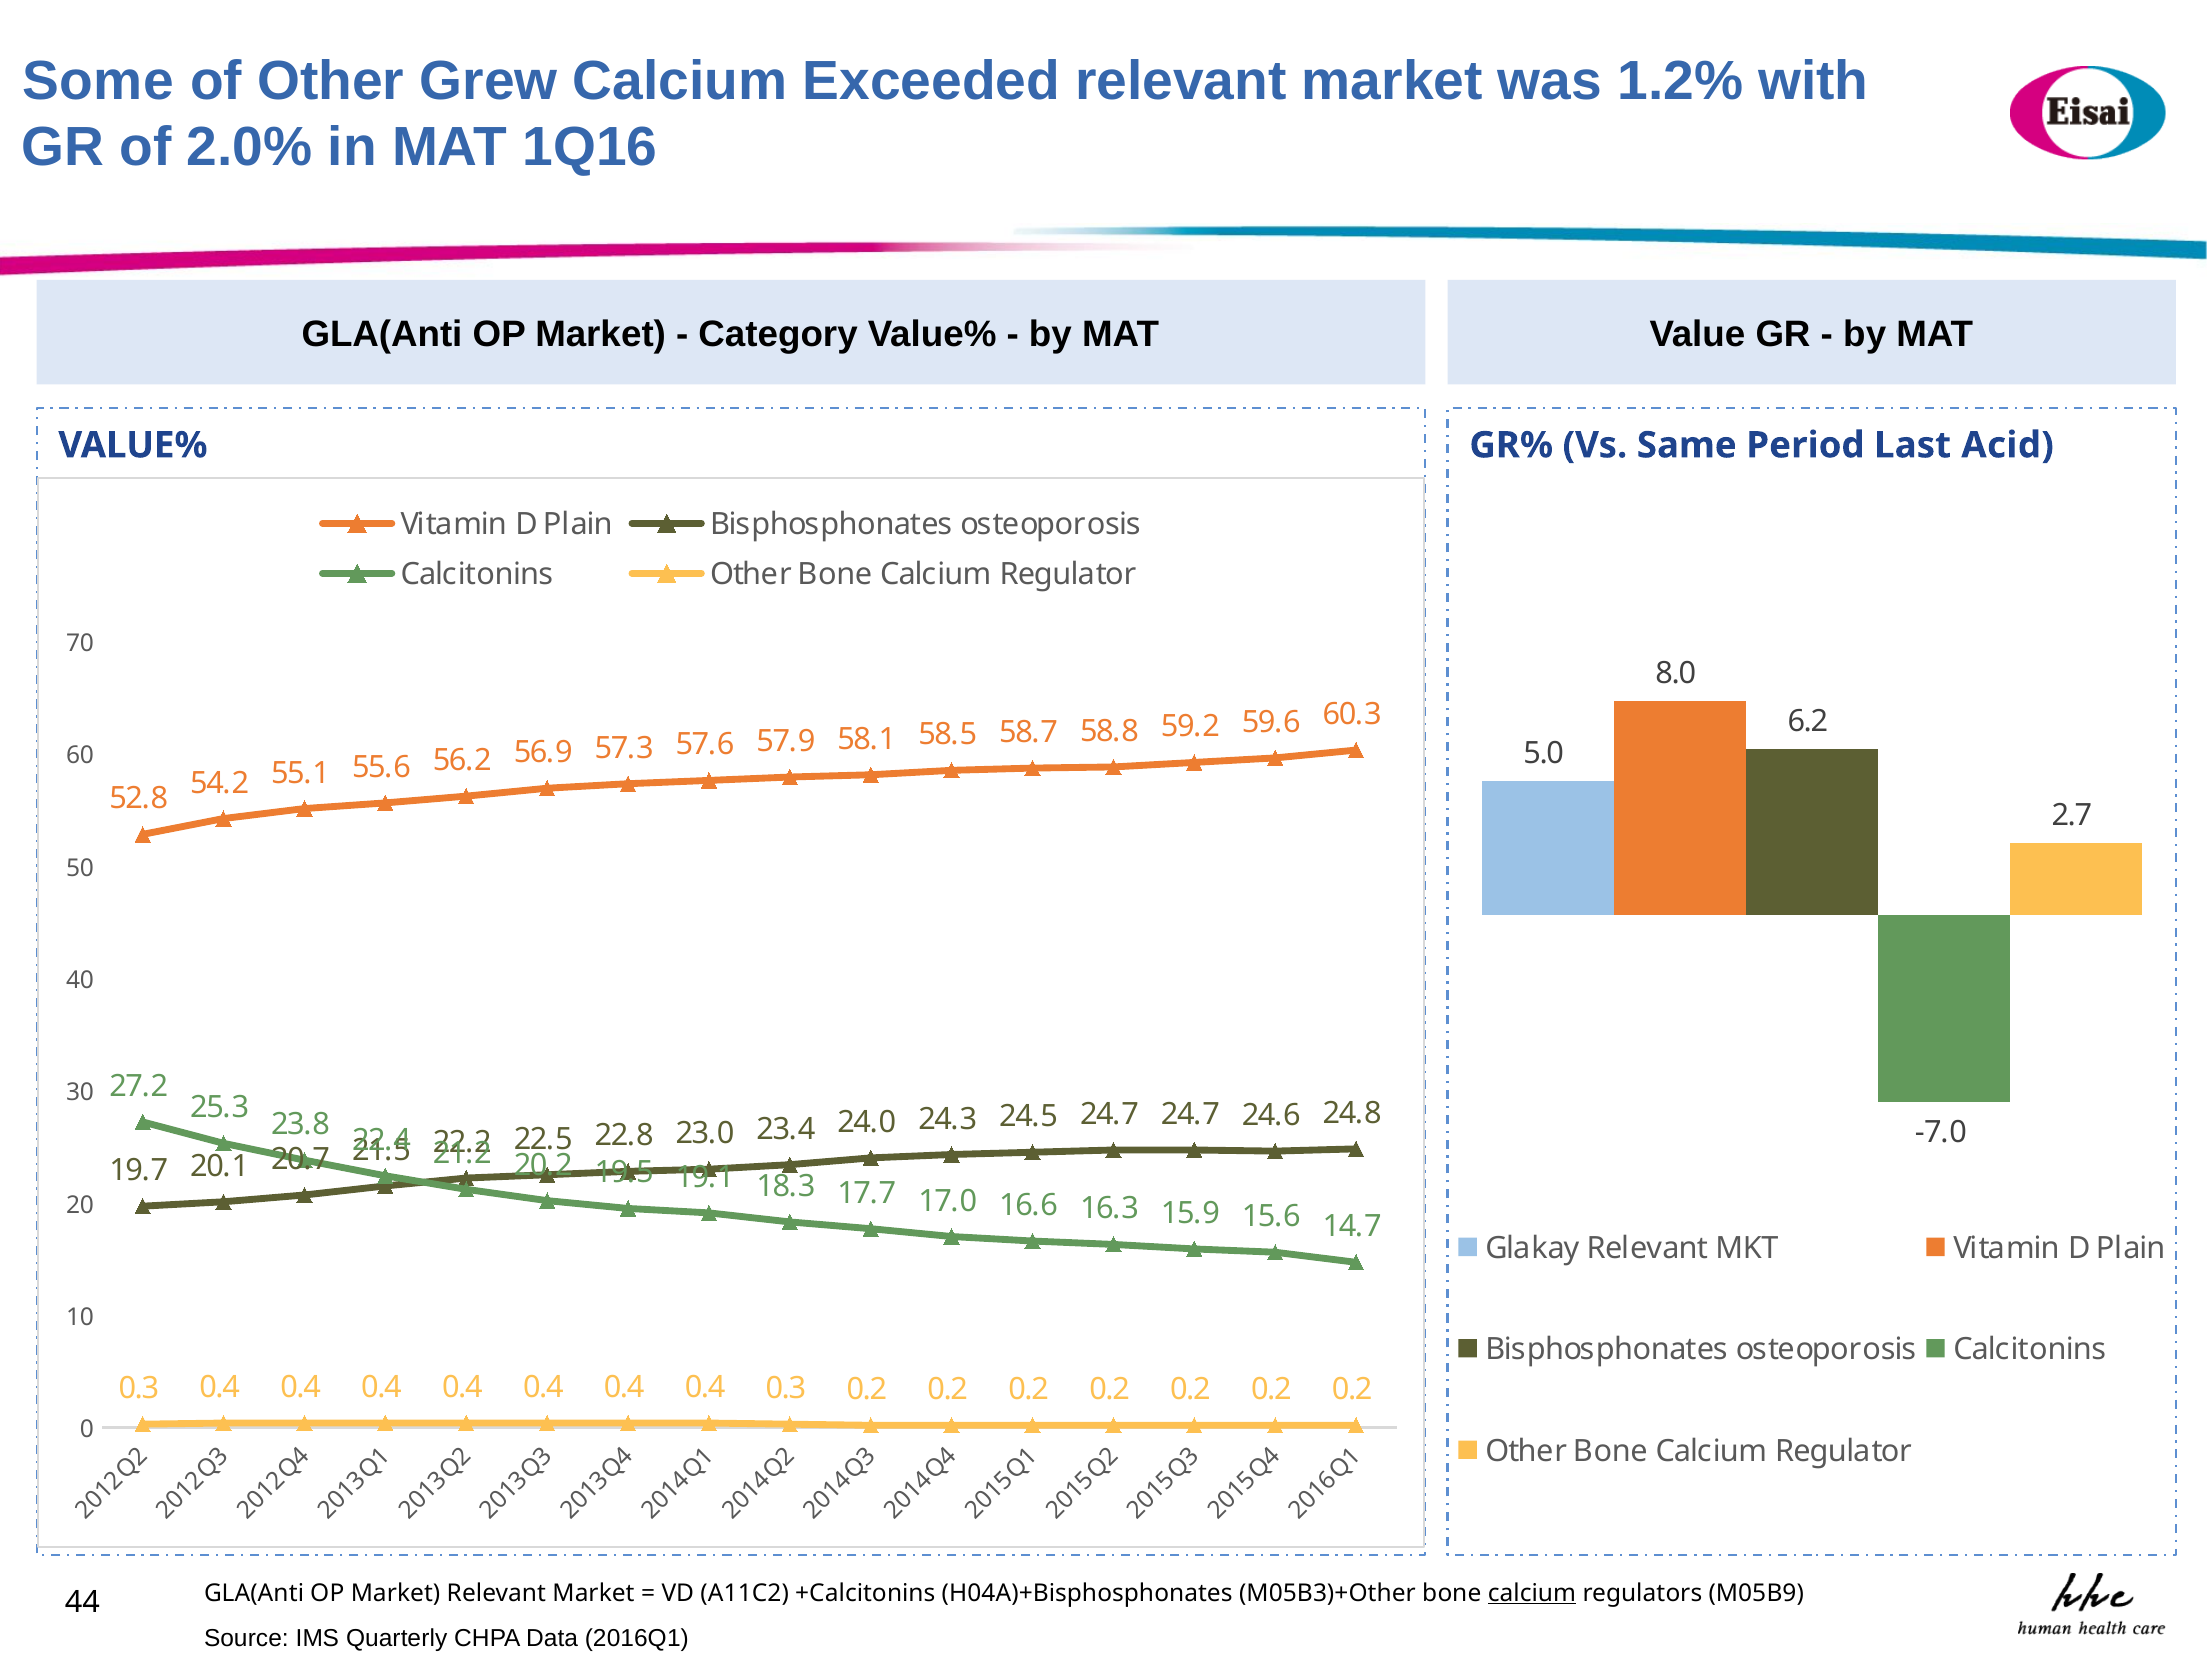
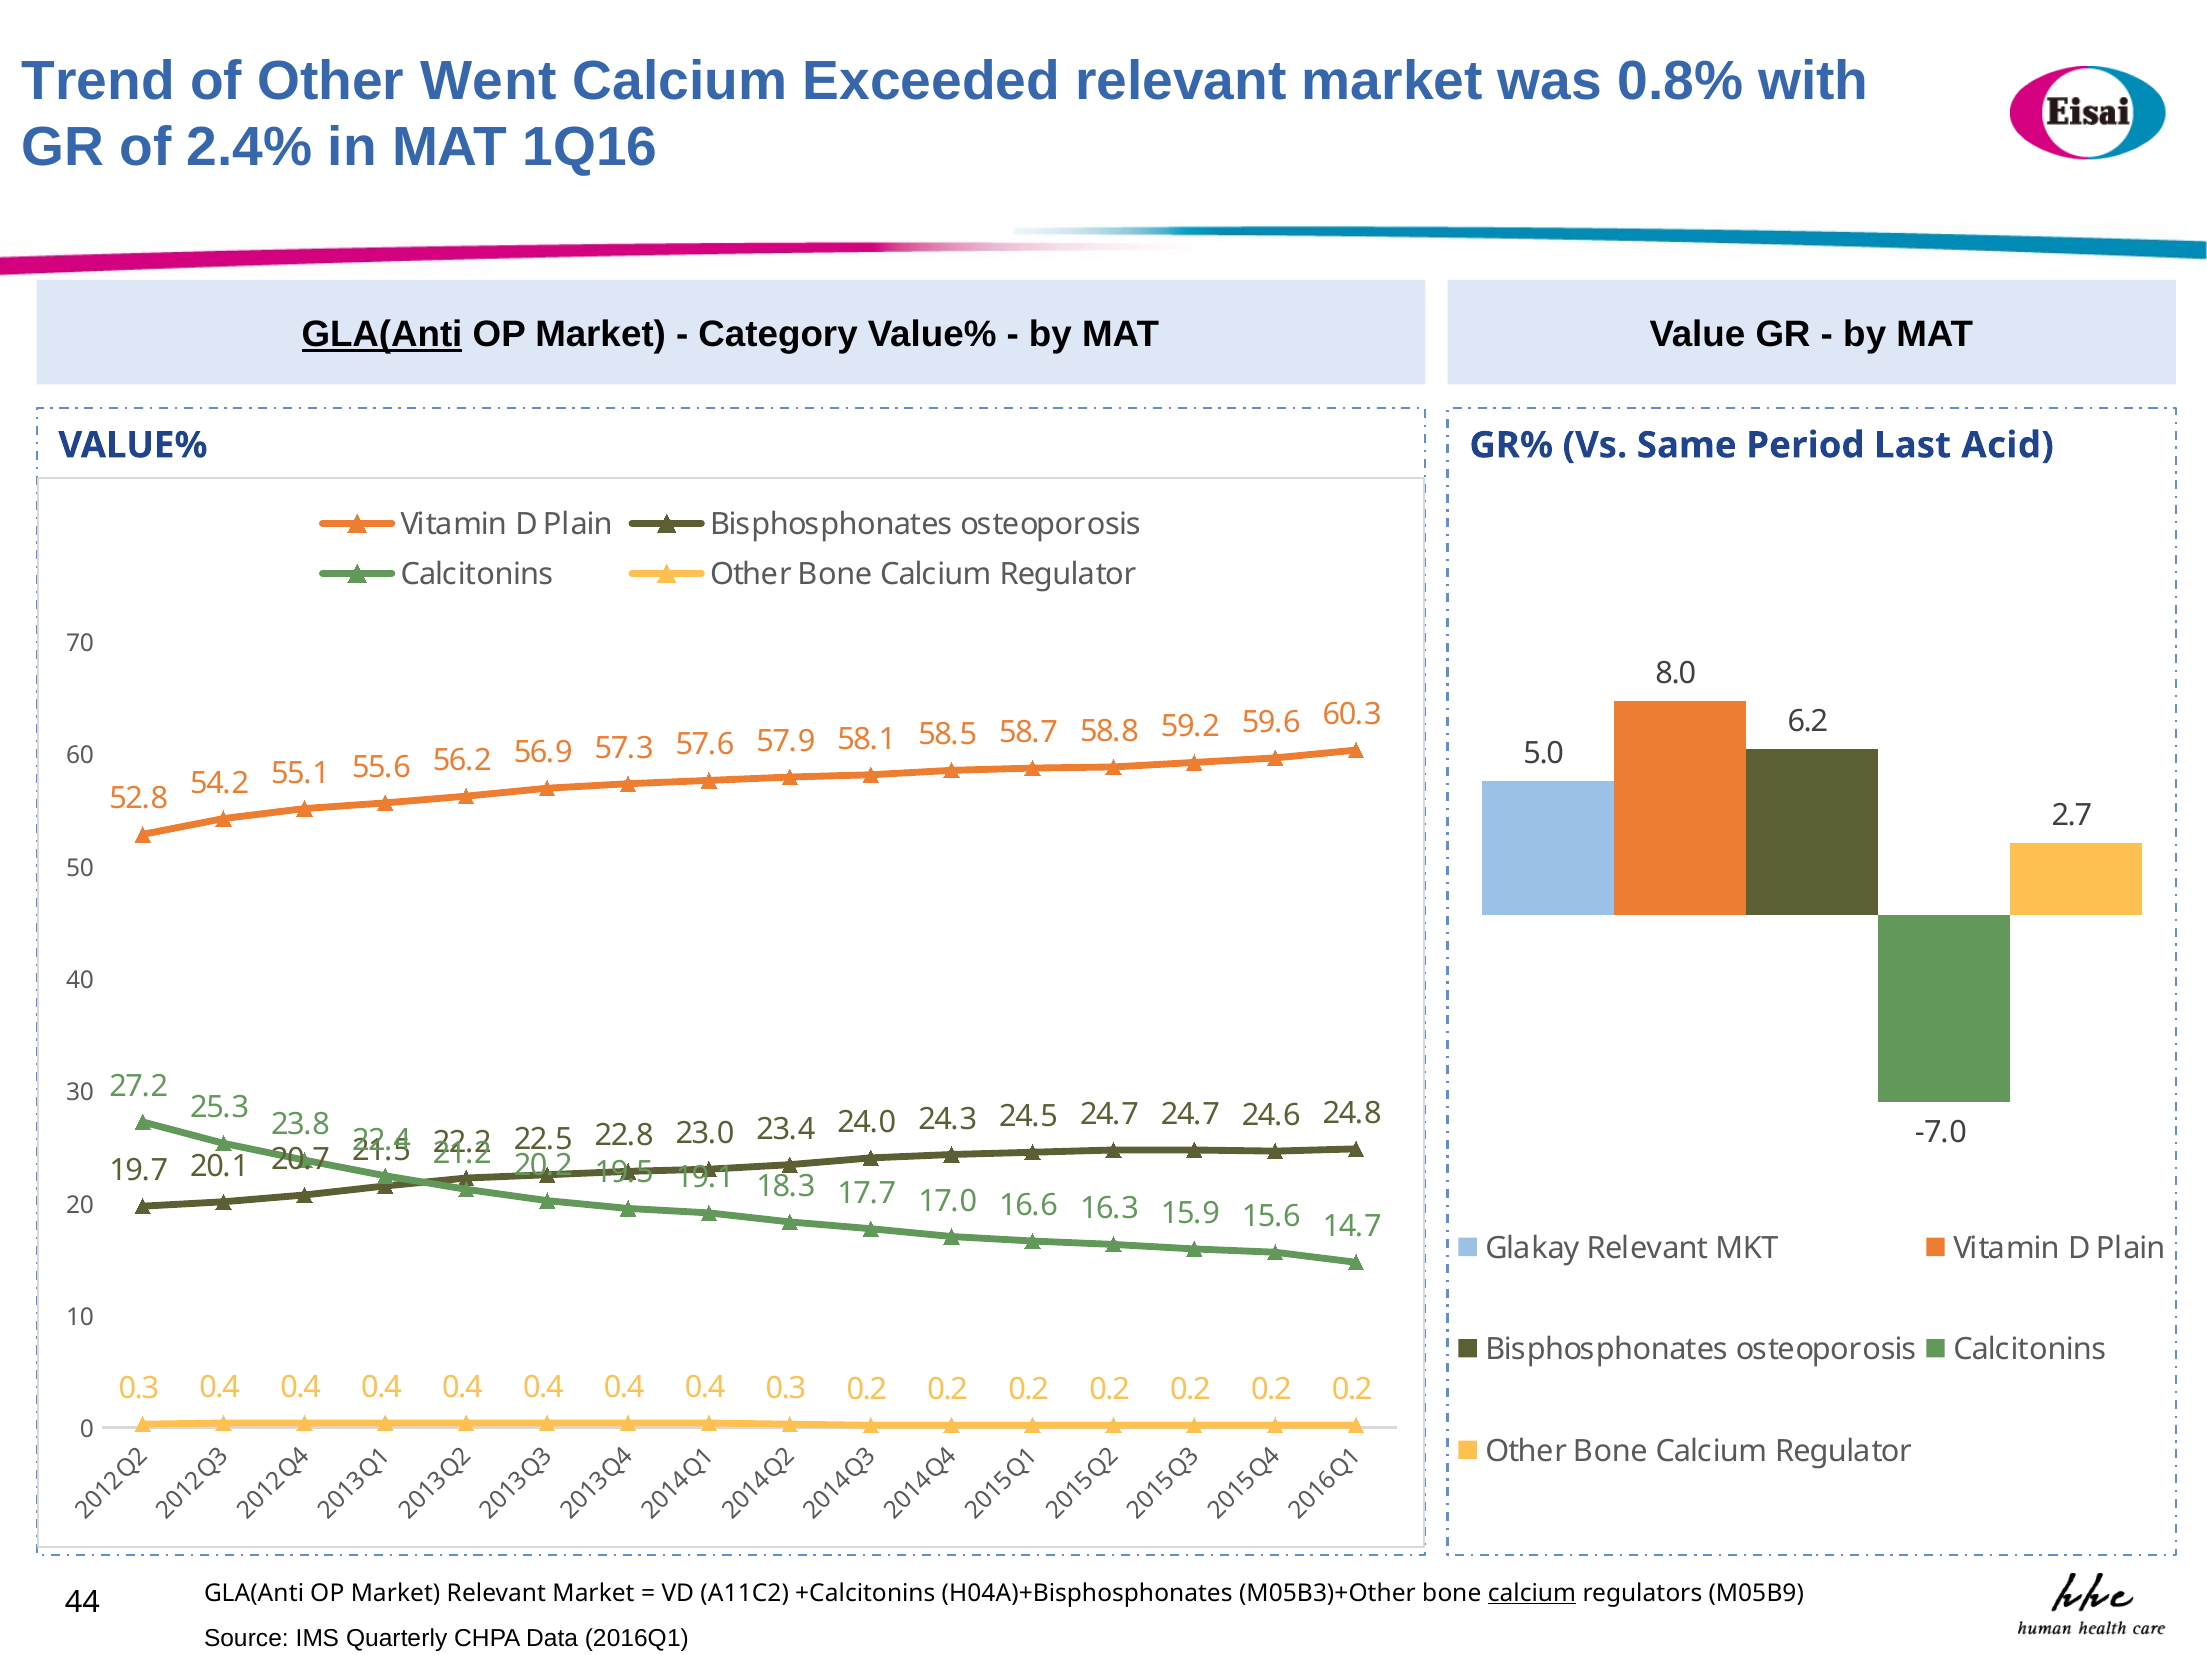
Some: Some -> Trend (98, 81)
Grew: Grew -> Went (488, 81)
1.2%: 1.2% -> 0.8% (1680, 81)
2.0%: 2.0% -> 2.4% (250, 147)
GLA(Anti underline: none -> present (382, 335)
